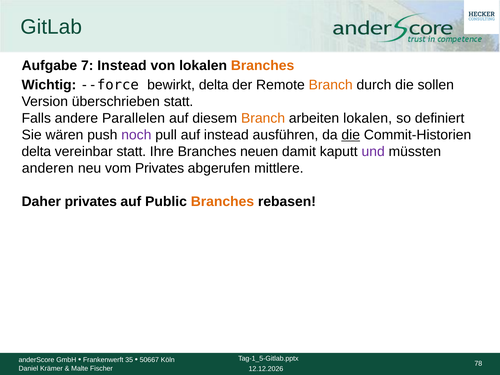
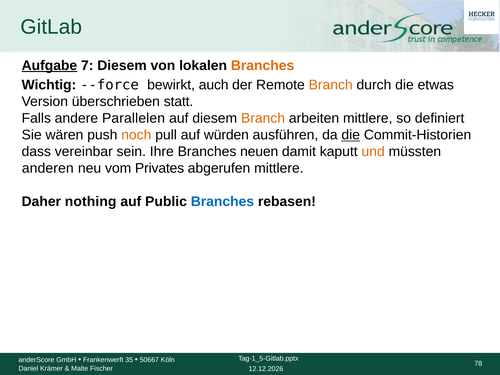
Aufgabe underline: none -> present (49, 65)
7 Instead: Instead -> Diesem (122, 65)
bewirkt delta: delta -> auch (214, 85)
sollen: sollen -> etwas (436, 85)
arbeiten lokalen: lokalen -> mittlere (368, 118)
noch colour: purple -> orange (136, 135)
auf instead: instead -> würden (226, 135)
delta: delta -> dass (36, 152)
vereinbar statt: statt -> sein (131, 152)
und colour: purple -> orange (373, 152)
Daher privates: privates -> nothing (91, 202)
Branches colour: orange -> blue (222, 202)
